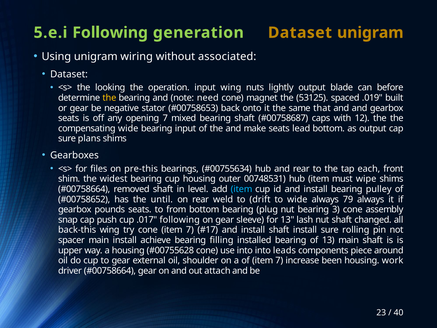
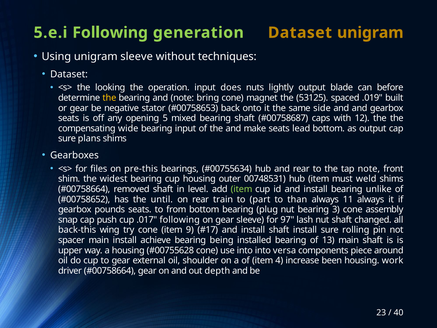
unigram wiring: wiring -> sleeve (137, 56)
associated: associated -> techniques (227, 56)
input wing: wing -> does (231, 88)
need: need -> bring (208, 98)
that: that -> side (322, 108)
opening 7: 7 -> 5 (165, 118)
tap each: each -> note (369, 169)
wipe: wipe -> weld (366, 179)
item colour: light blue -> light green (242, 189)
pulley: pulley -> unlike (379, 189)
weld: weld -> train (223, 199)
drift: drift -> part (260, 199)
to wide: wide -> than (297, 199)
79: 79 -> 11 (348, 199)
for 13: 13 -> 97 (287, 220)
cone item 7: 7 -> 9 (190, 230)
filling: filling -> being (222, 240)
leads: leads -> versa (284, 250)
of item 7: 7 -> 4 (279, 260)
attach: attach -> depth (217, 271)
